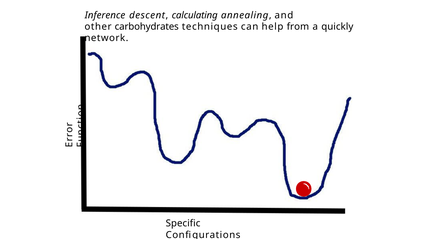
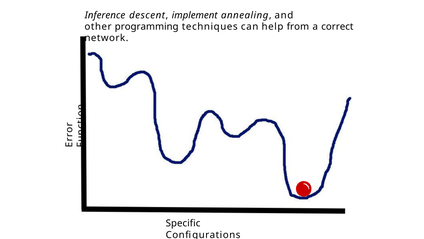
calculating: calculating -> implement (195, 15)
carbohydrates: carbohydrates -> programming (147, 27)
quickly: quickly -> correct (337, 27)
